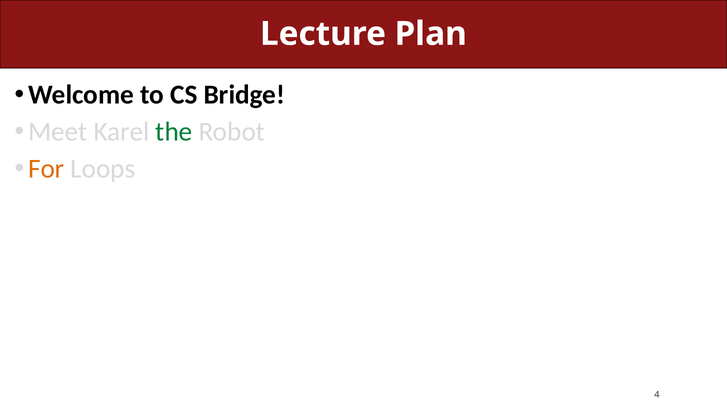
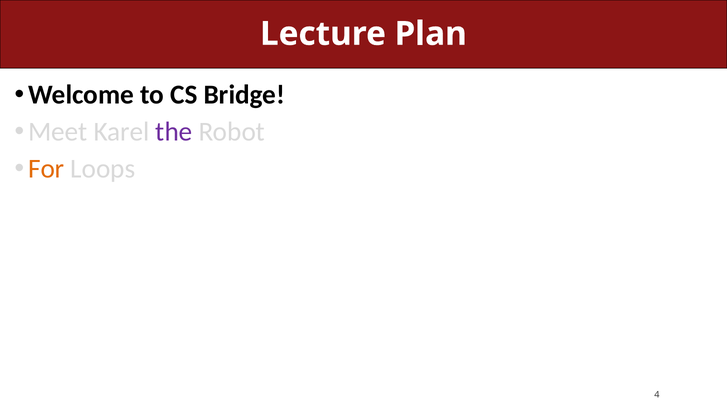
the colour: green -> purple (174, 132)
